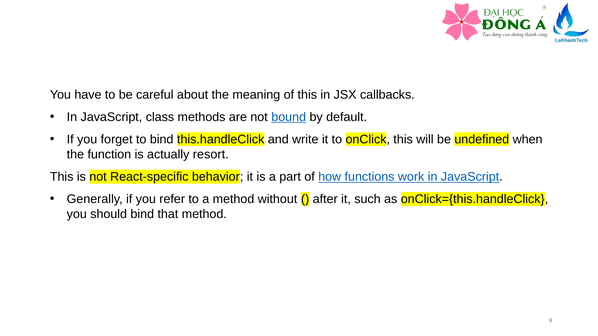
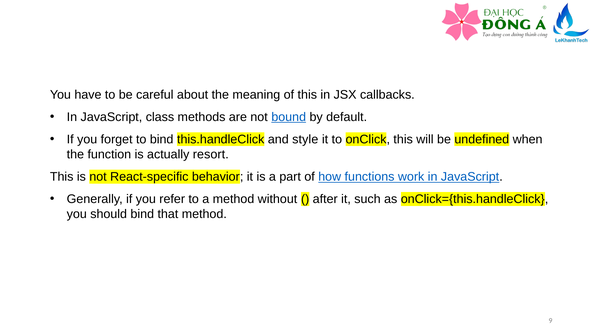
write: write -> style (305, 140)
